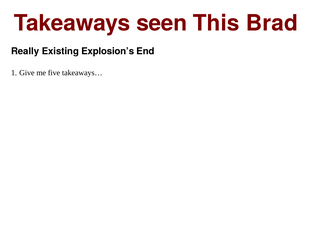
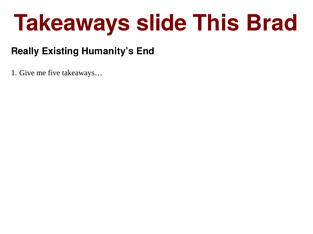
seen: seen -> slide (162, 23)
Explosion’s: Explosion’s -> Humanity’s (108, 51)
